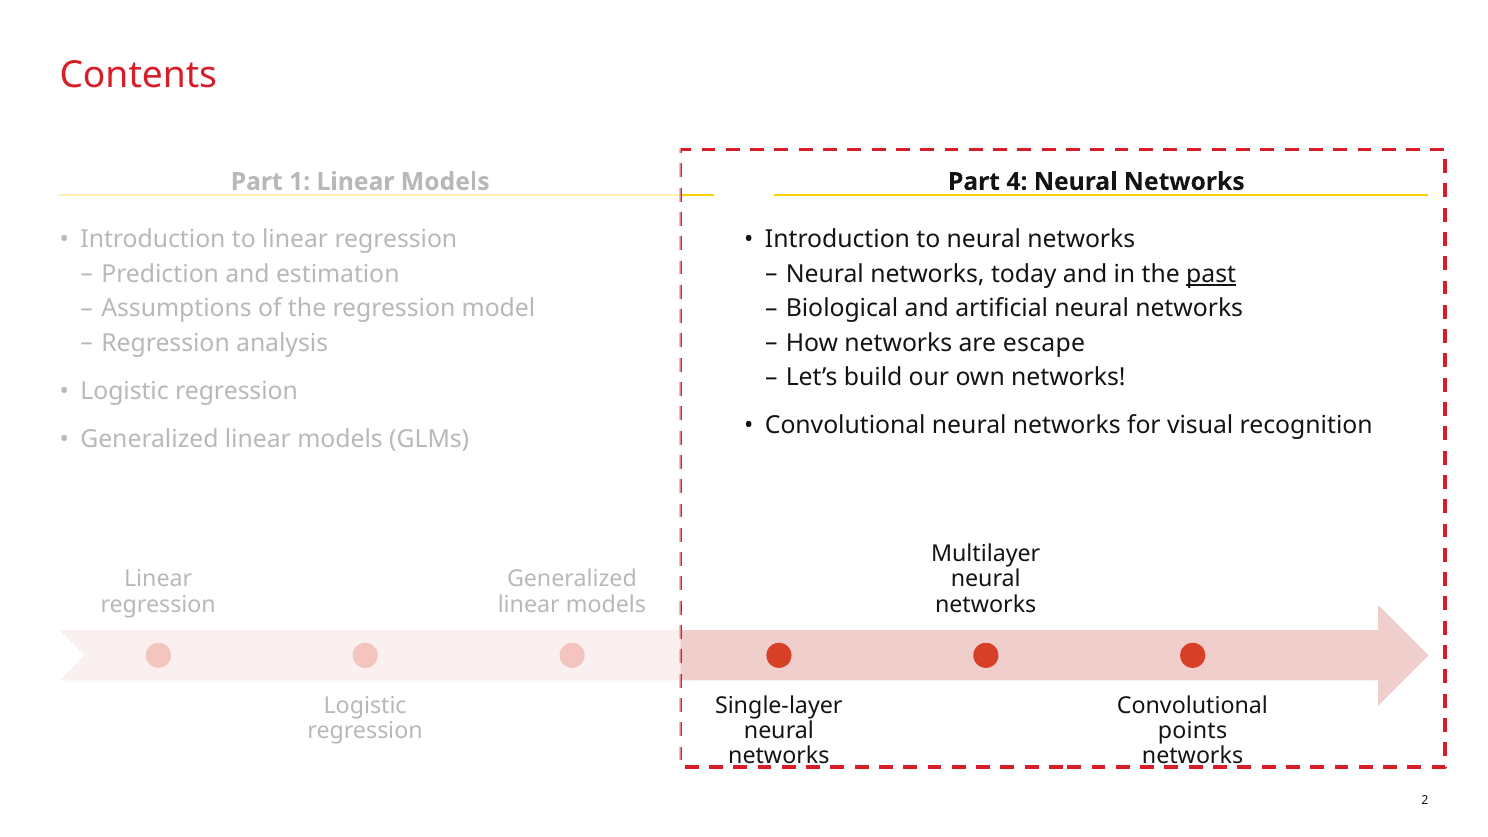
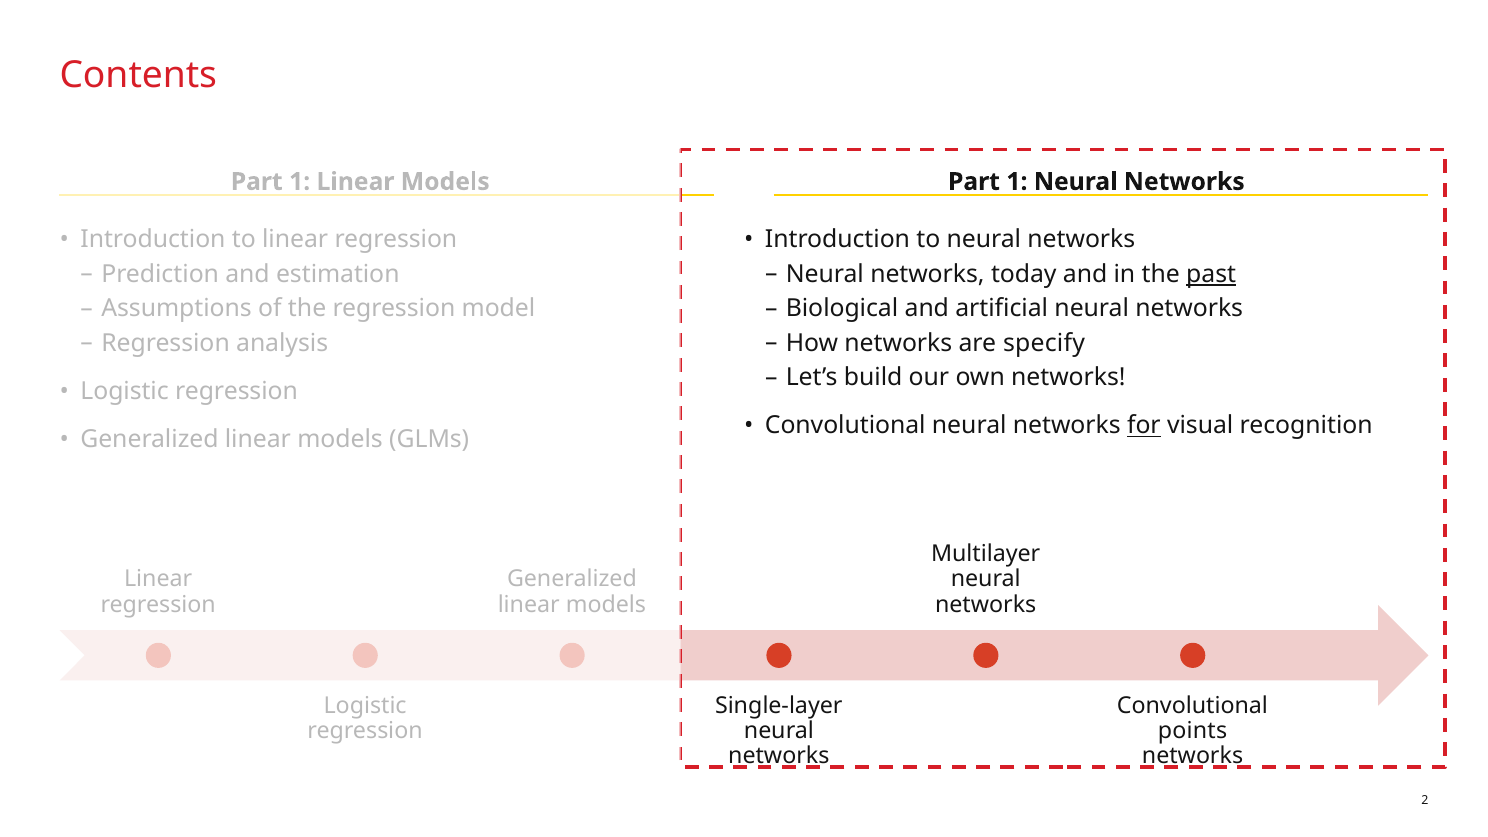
4: 4 -> 1 (1017, 182)
escape: escape -> specify (1044, 343)
for underline: none -> present (1144, 426)
